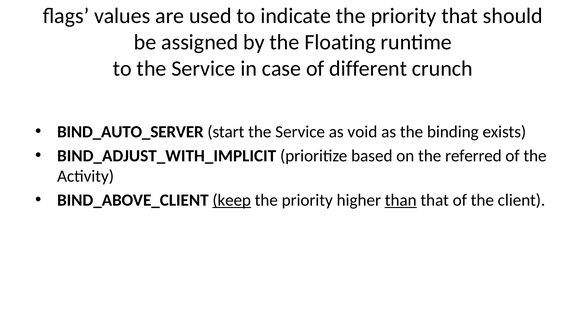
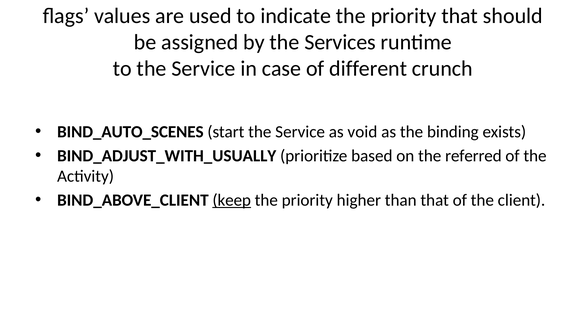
Floating: Floating -> Services (340, 42)
BIND_AUTO_SERVER: BIND_AUTO_SERVER -> BIND_AUTO_SCENES (130, 132)
BIND_ADJUST_WITH_IMPLICIT: BIND_ADJUST_WITH_IMPLICIT -> BIND_ADJUST_WITH_USUALLY (167, 156)
than underline: present -> none (401, 200)
